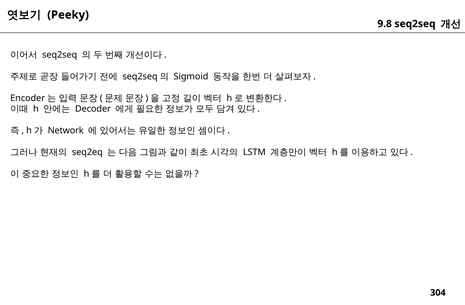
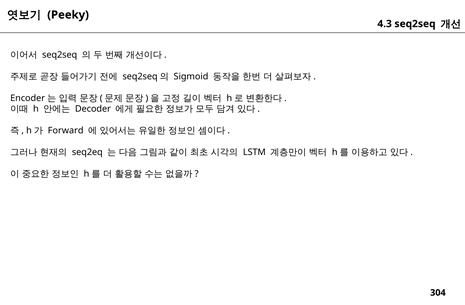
9.8: 9.8 -> 4.3 (385, 24)
Network: Network -> Forward (66, 131)
